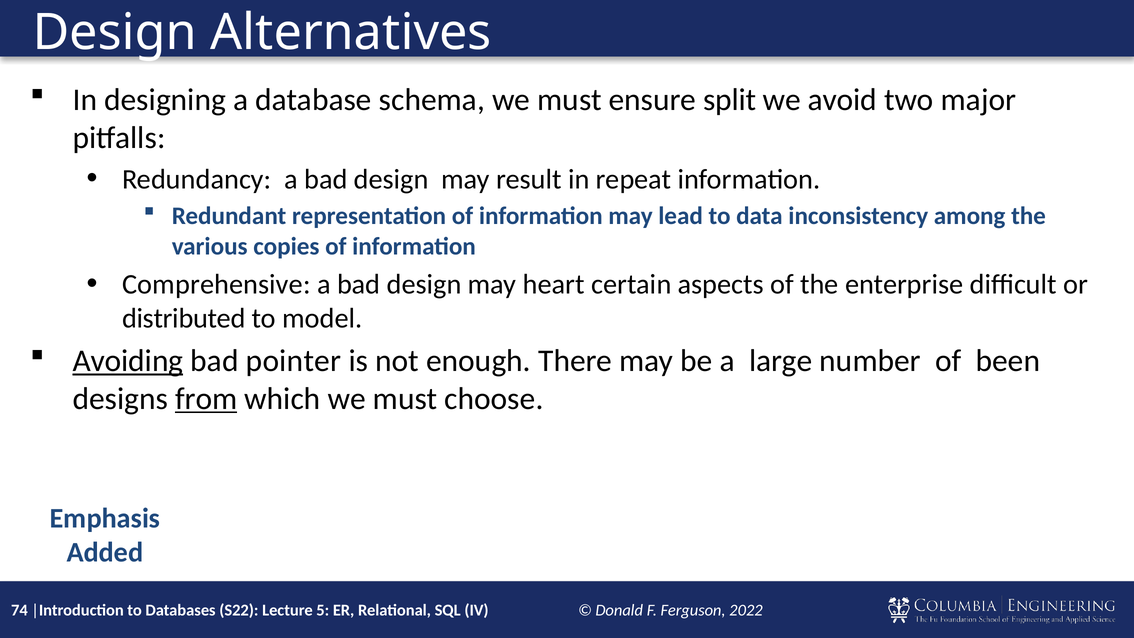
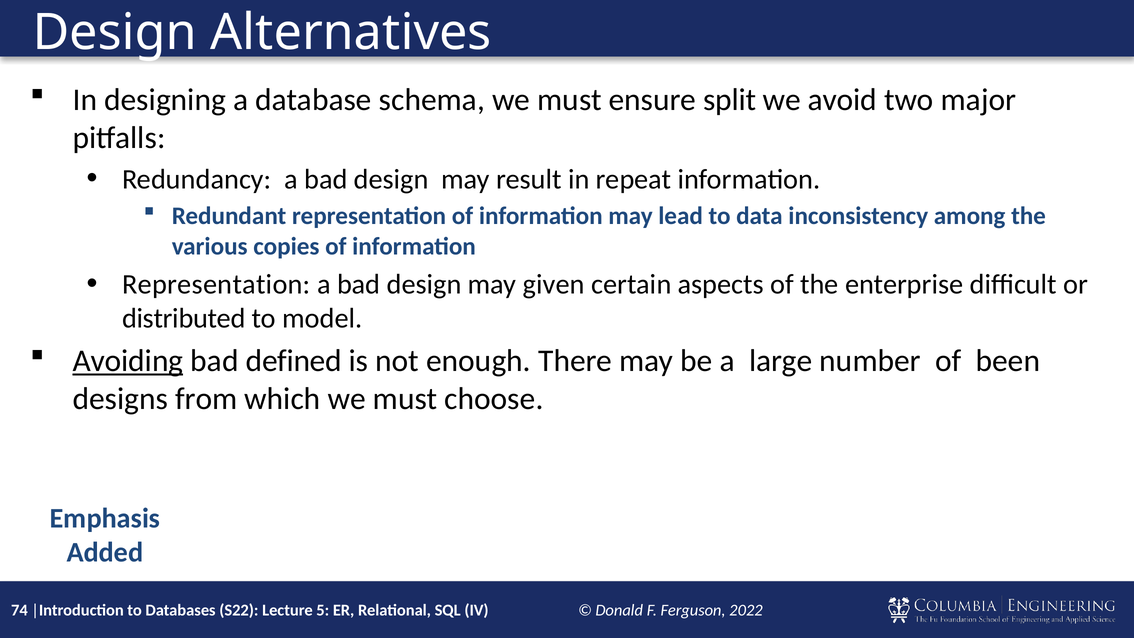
Comprehensive: Comprehensive -> Representation (216, 284)
heart: heart -> given (554, 284)
pointer: pointer -> defined (294, 361)
from underline: present -> none (206, 399)
